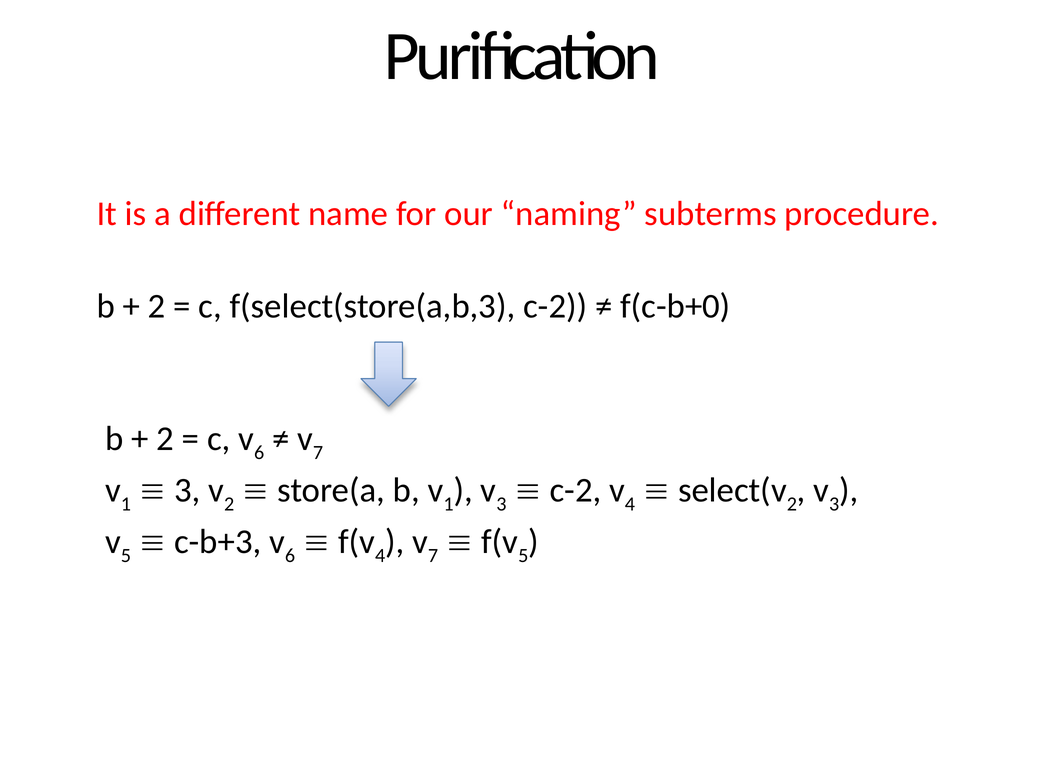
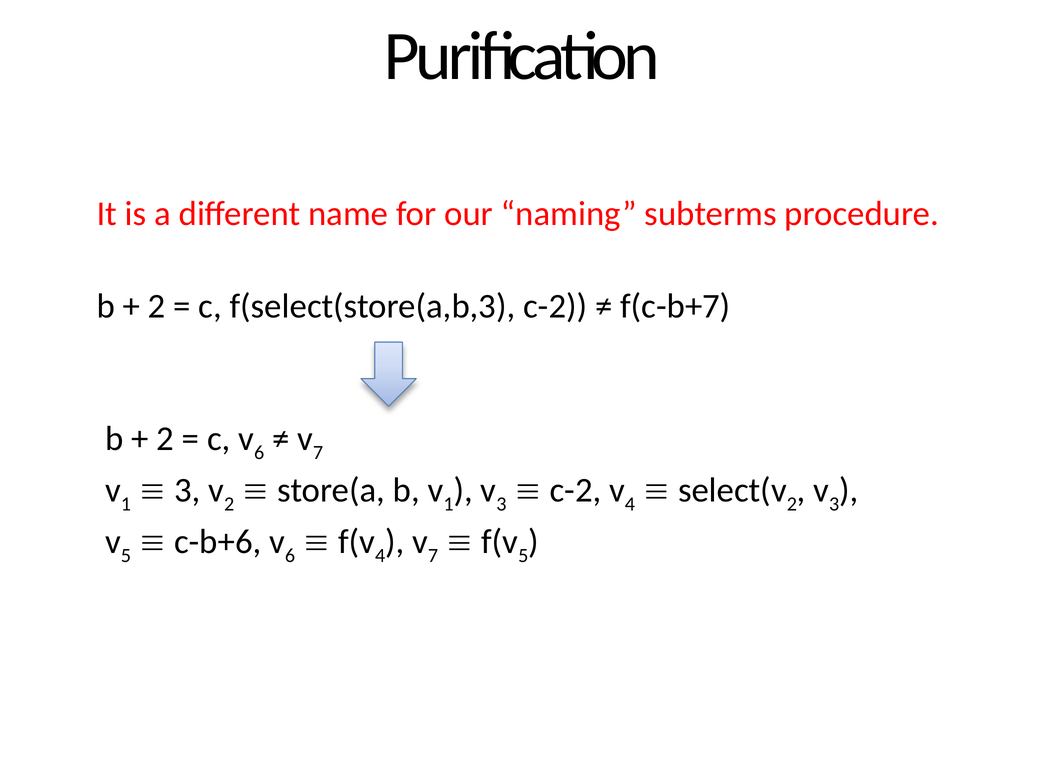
f(c-b+0: f(c-b+0 -> f(c-b+7 (675, 306)
c-b+3: c-b+3 -> c-b+6 (218, 542)
